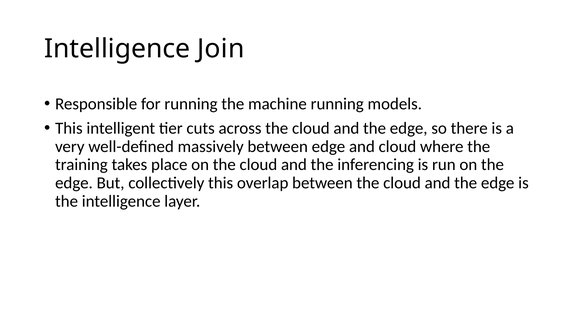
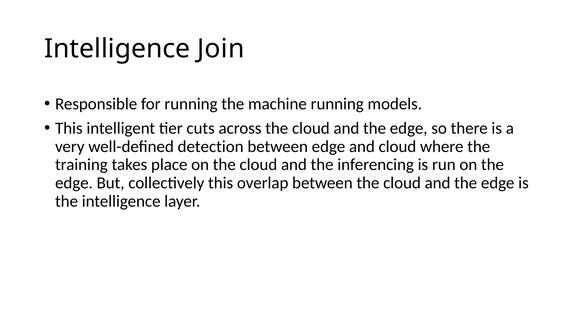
massively: massively -> detection (211, 147)
